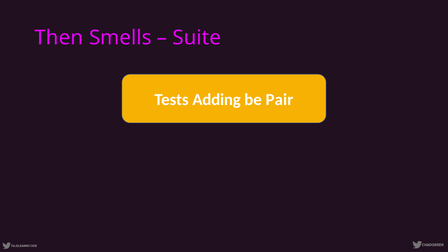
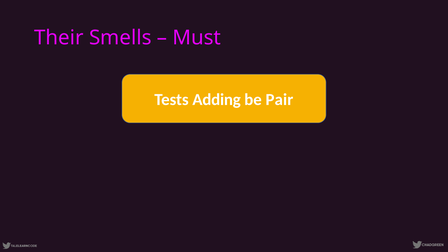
Then: Then -> Their (59, 38)
Suite: Suite -> Must (197, 38)
